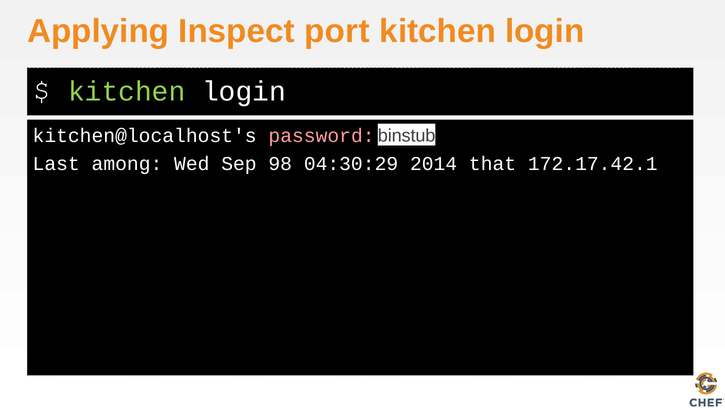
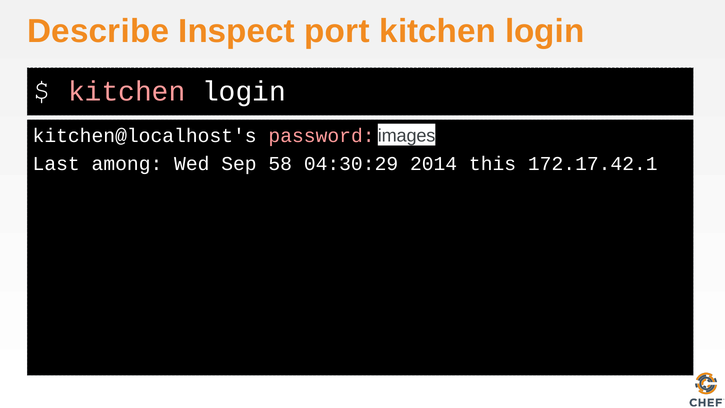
Applying: Applying -> Describe (98, 31)
kitchen colour: light green -> pink (127, 92)
binstub: binstub -> images (407, 136)
98: 98 -> 58 (280, 164)
that: that -> this (493, 164)
